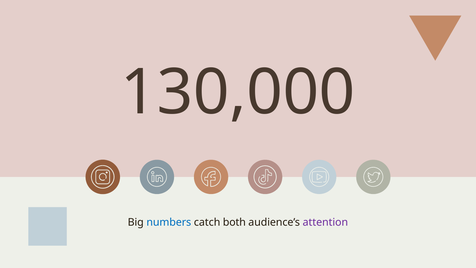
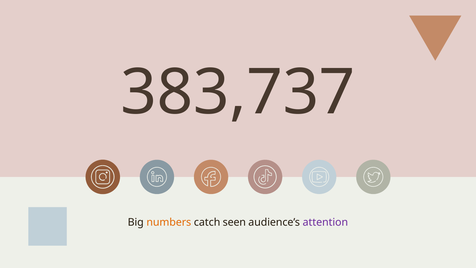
130,000: 130,000 -> 383,737 (238, 92)
numbers colour: blue -> orange (169, 222)
both: both -> seen (234, 222)
